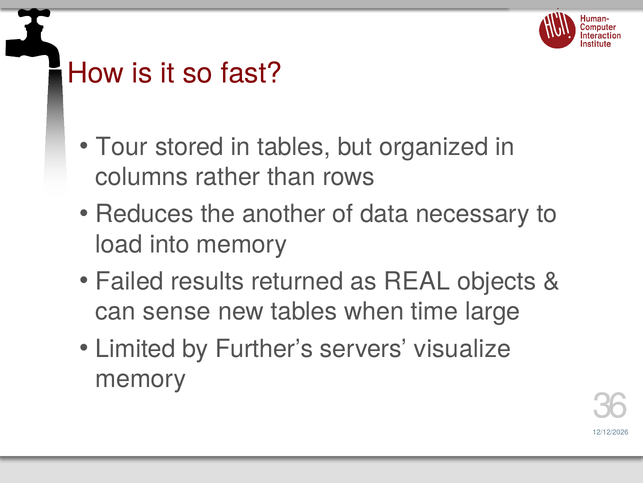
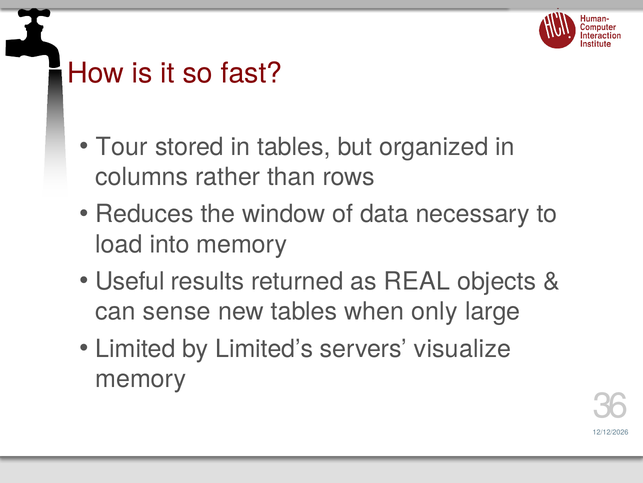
another: another -> window (284, 214)
Failed: Failed -> Useful (130, 281)
time: time -> only (434, 311)
Further’s: Further’s -> Limited’s (264, 348)
